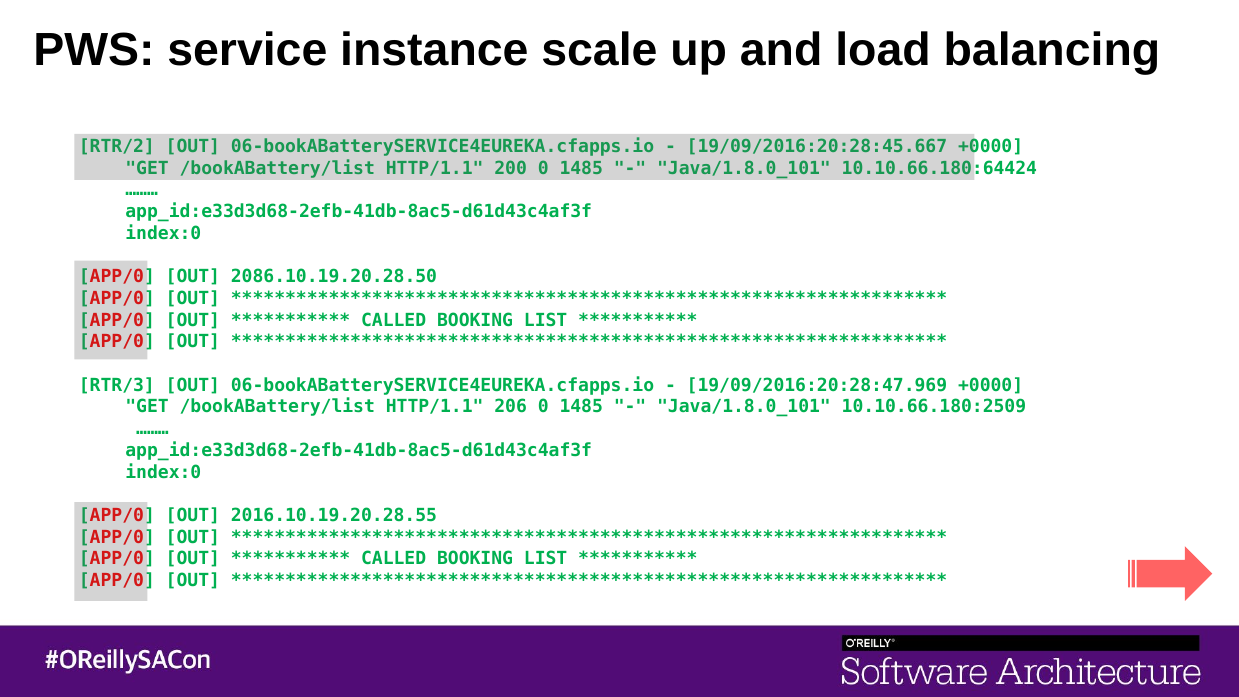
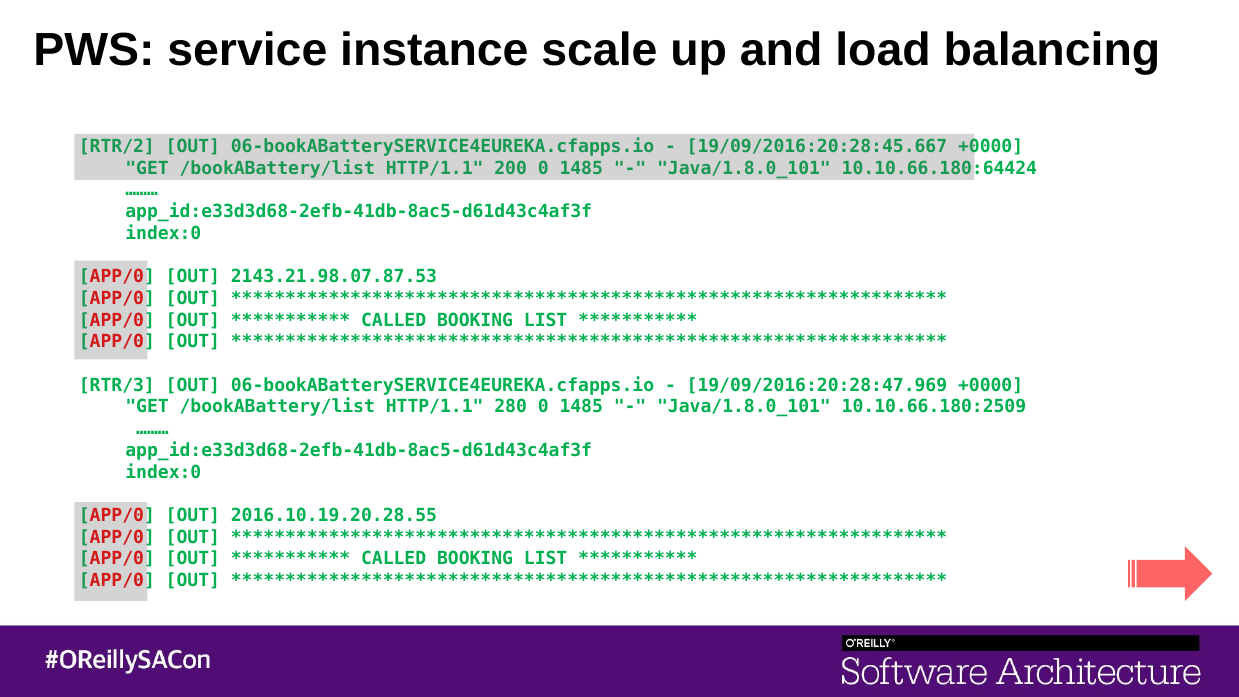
2086.10.19.20.28.50: 2086.10.19.20.28.50 -> 2143.21.98.07.87.53 (334, 277)
206: 206 -> 280 (511, 407)
